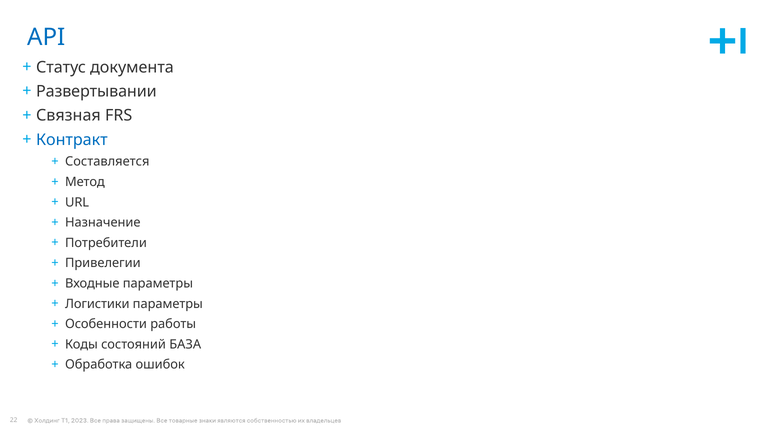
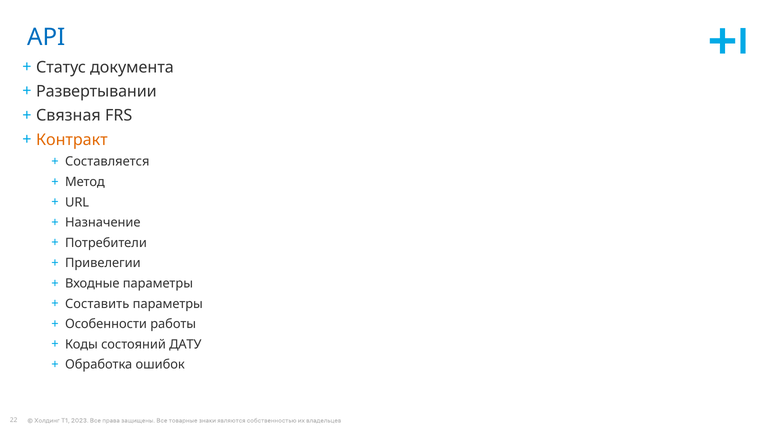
Контракт colour: blue -> orange (72, 140)
Логистики: Логистики -> Составить (97, 304)
БАЗА: БАЗА -> ДАТУ (185, 344)
